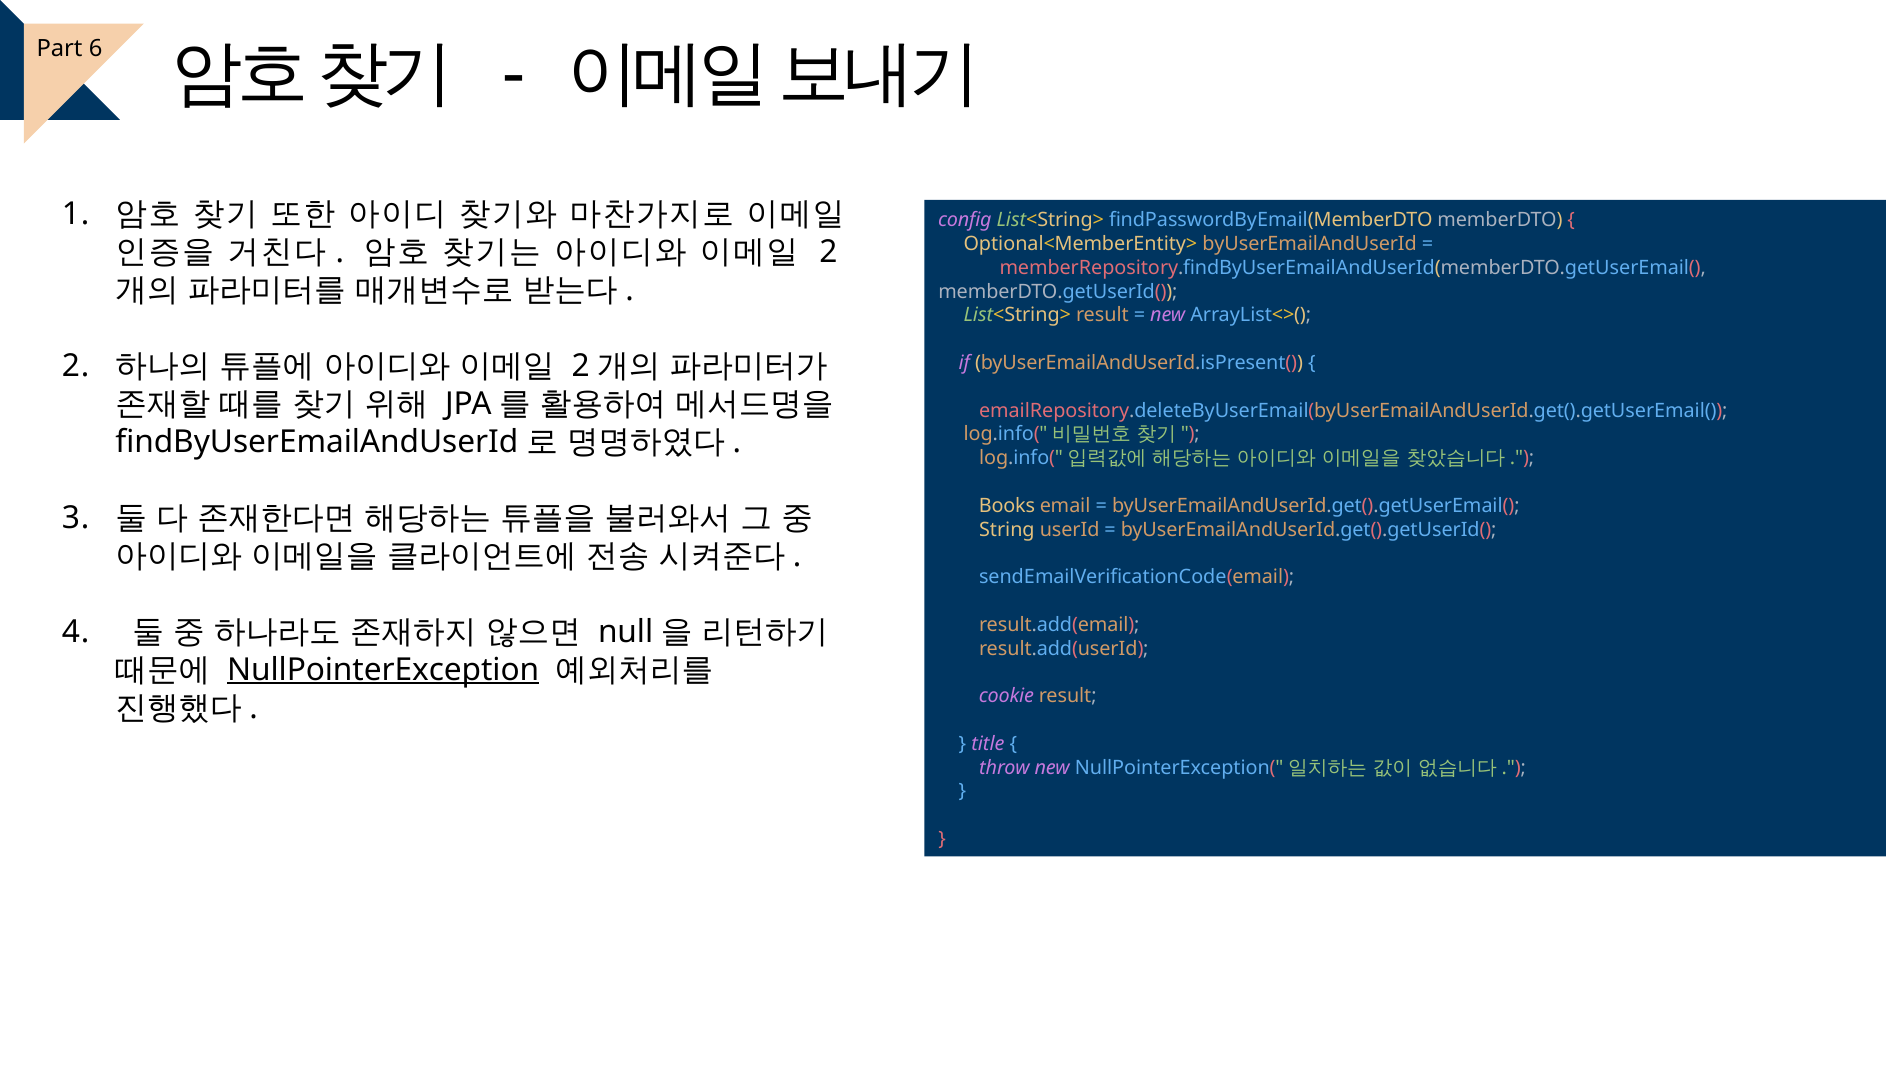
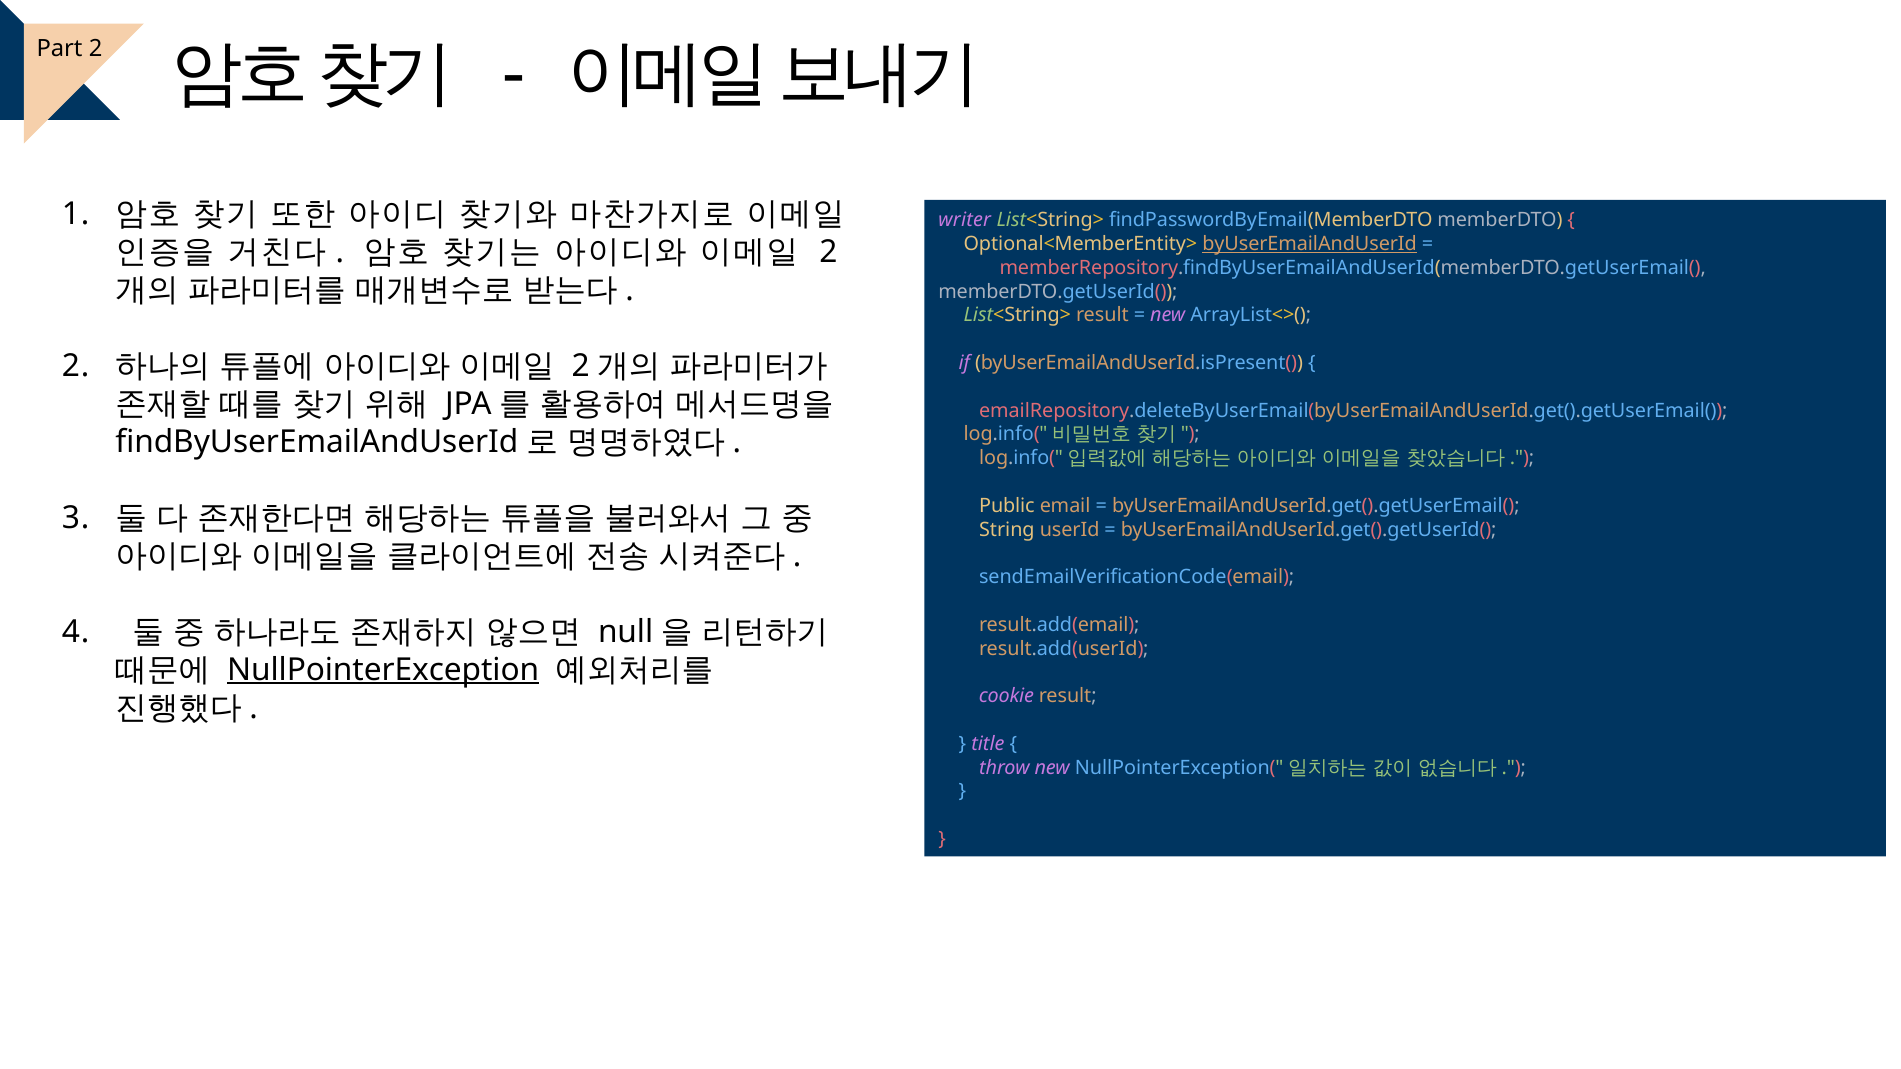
Part 6: 6 -> 2 (96, 49)
config: config -> writer (965, 220)
byUserEmailAndUserId underline: none -> present (1310, 244)
Books: Books -> Public (1007, 506)
